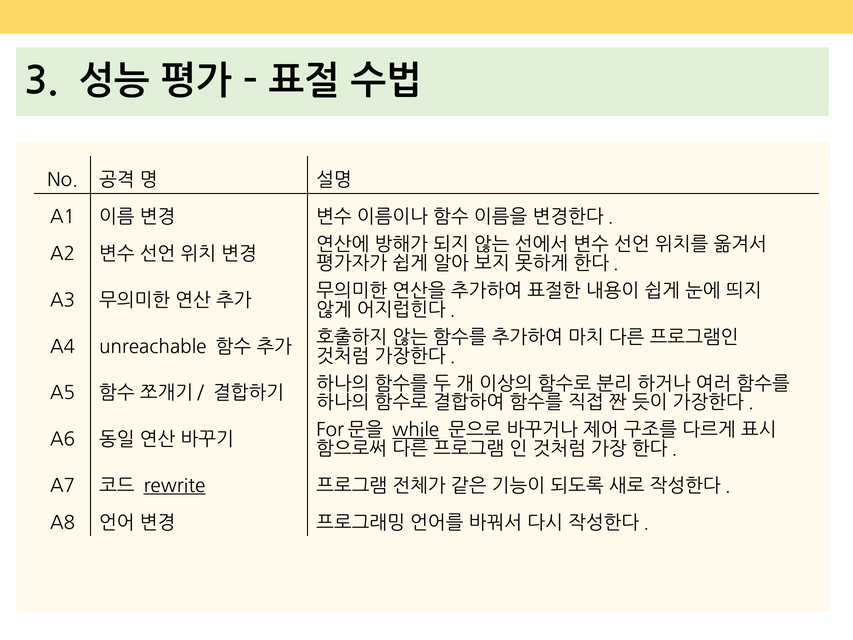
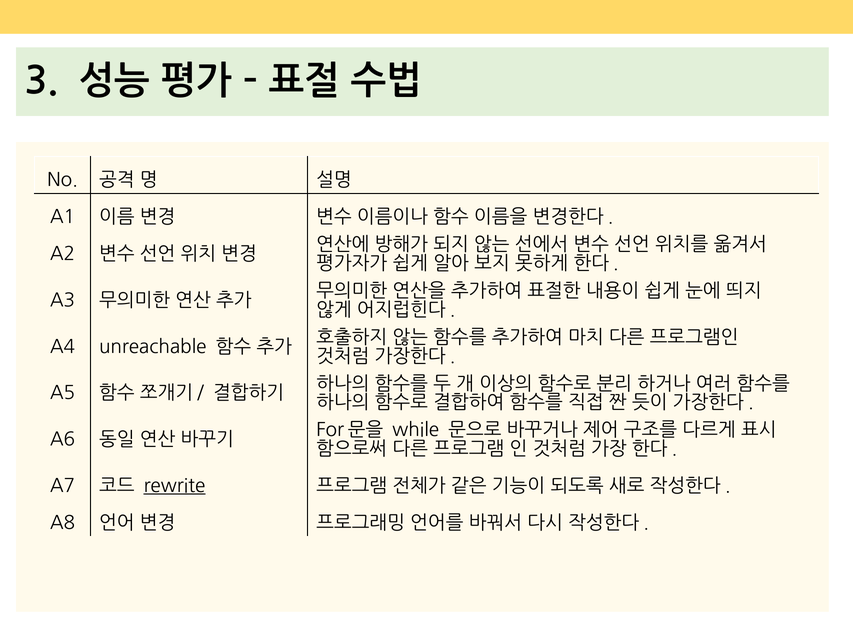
while underline: present -> none (416, 430)
